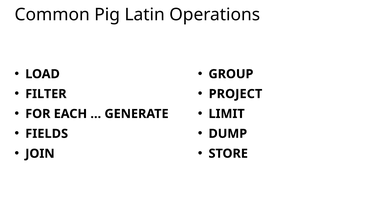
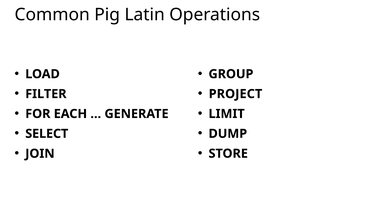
FIELDS: FIELDS -> SELECT (47, 134)
